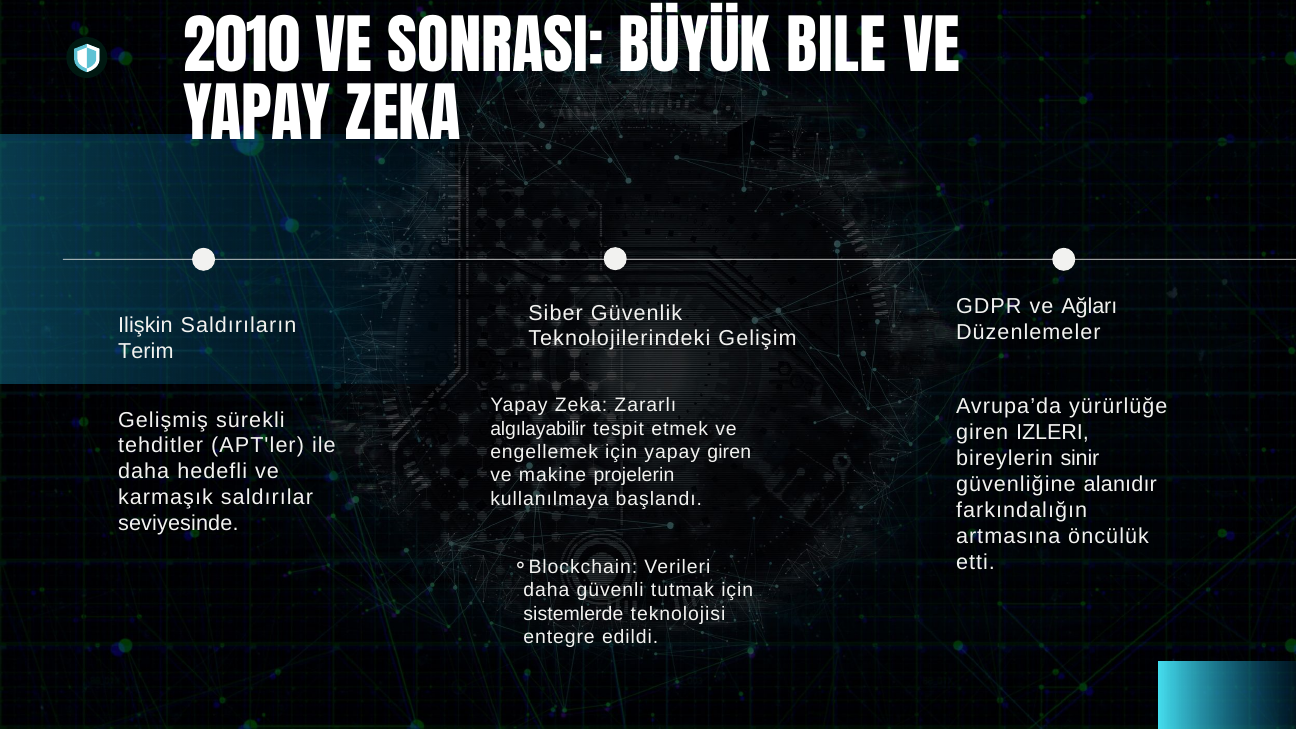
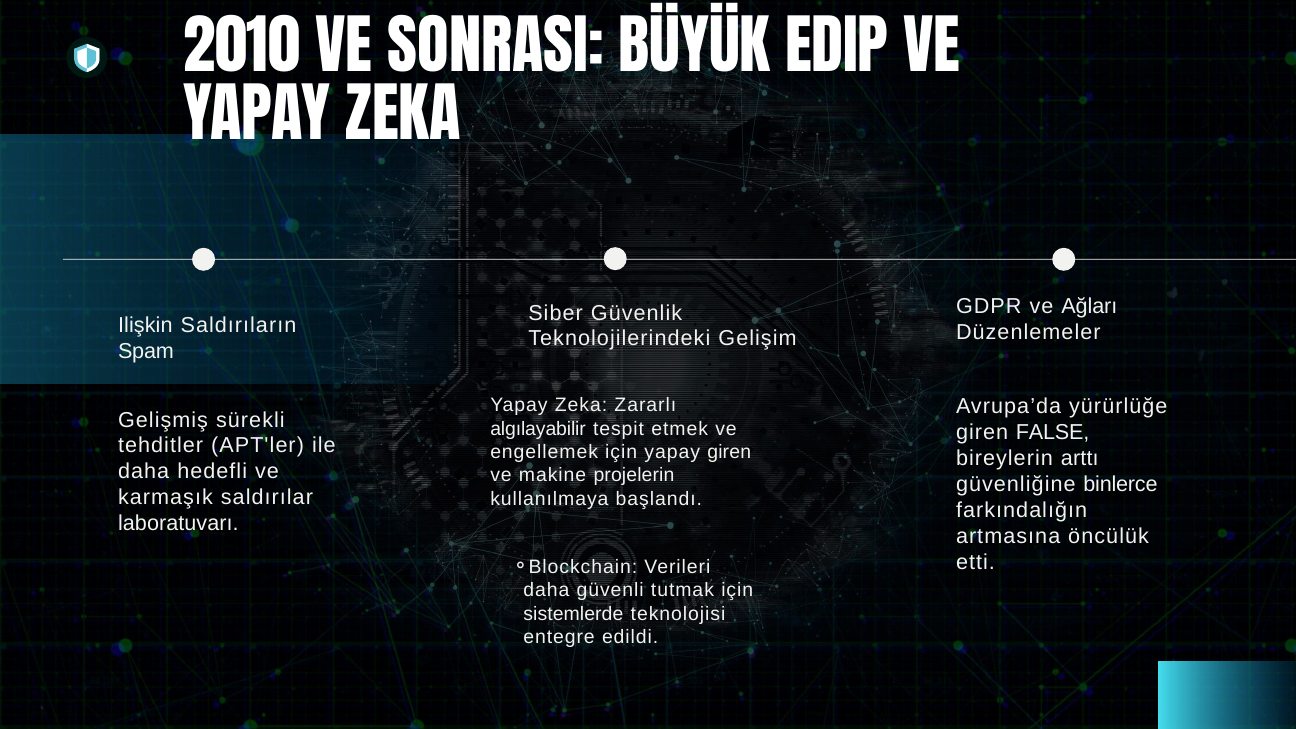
BILE: BILE -> EDIP (837, 50)
Terim: Terim -> Spam (146, 352)
IZLERI: IZLERI -> FALSE (1053, 433)
sinir: sinir -> arttı (1080, 459)
alanıdır: alanıdır -> binlerce (1120, 485)
seviyesinde: seviyesinde -> laboratuvarı (178, 524)
